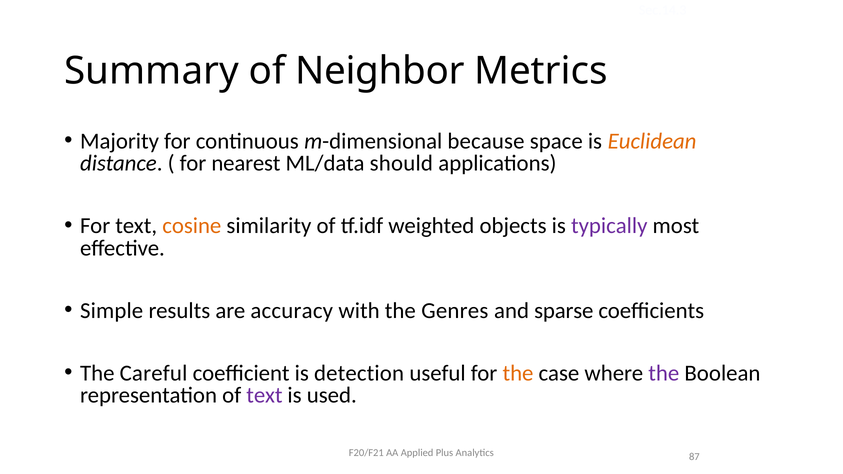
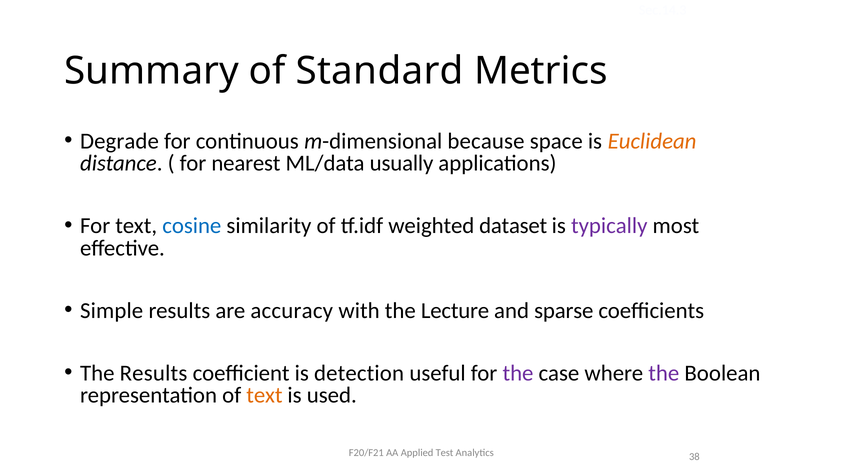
Neighbor: Neighbor -> Standard (380, 71)
Majority: Majority -> Degrade (119, 141)
should: should -> usually (402, 163)
cosine colour: orange -> blue (192, 226)
objects: objects -> dataset (513, 226)
Genres: Genres -> Lecture (455, 311)
The Careful: Careful -> Results (153, 373)
the colour: orange -> purple (518, 373)
text colour: purple -> orange (264, 396)
Plus: Plus -> Test (445, 453)
87: 87 -> 38 (694, 457)
